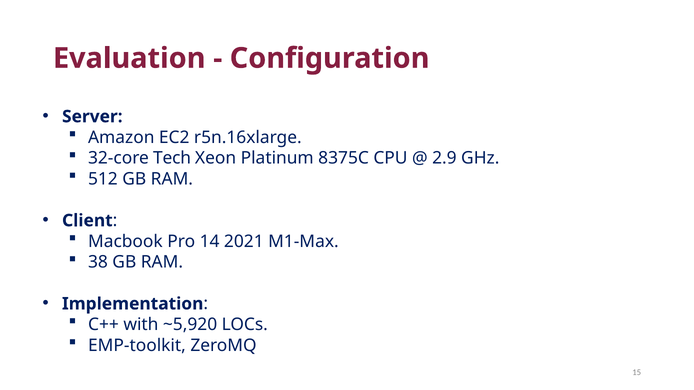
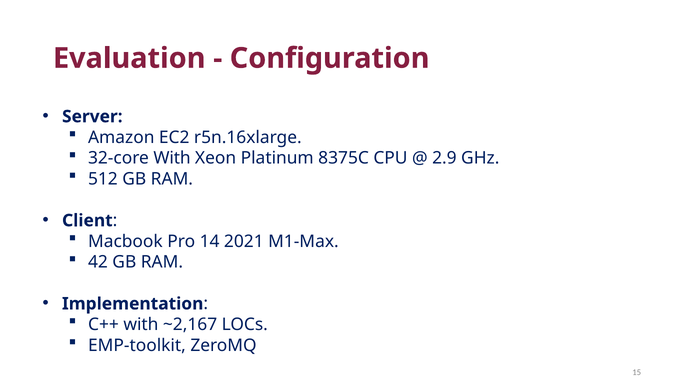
32-core Tech: Tech -> With (172, 158)
38: 38 -> 42 (98, 262)
~5,920: ~5,920 -> ~2,167 (190, 325)
